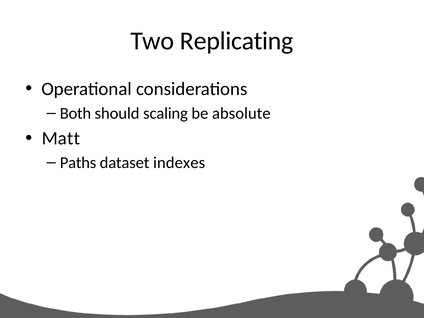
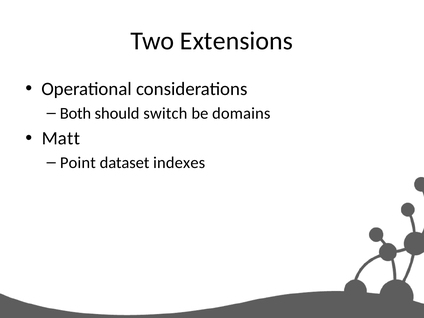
Replicating: Replicating -> Extensions (237, 41)
scaling: scaling -> switch (165, 113)
absolute: absolute -> domains (241, 113)
Paths: Paths -> Point (78, 163)
